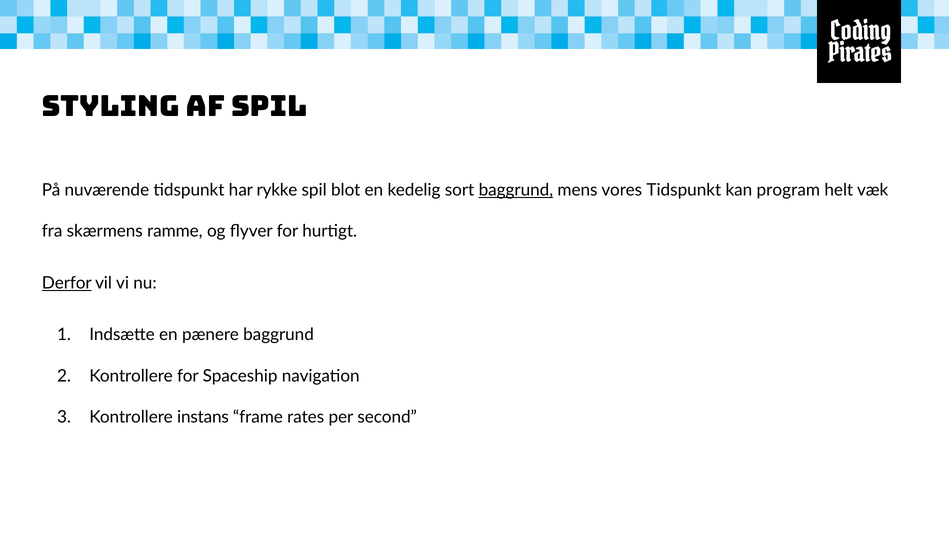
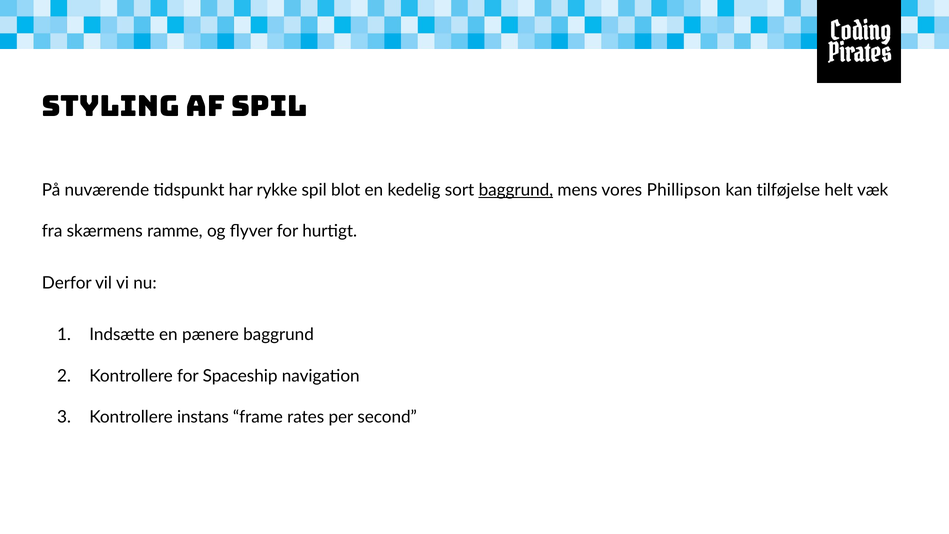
vores Tidspunkt: Tidspunkt -> Phillipson (684, 190)
program: program -> tilføjelse (788, 190)
Derfor underline: present -> none (67, 283)
